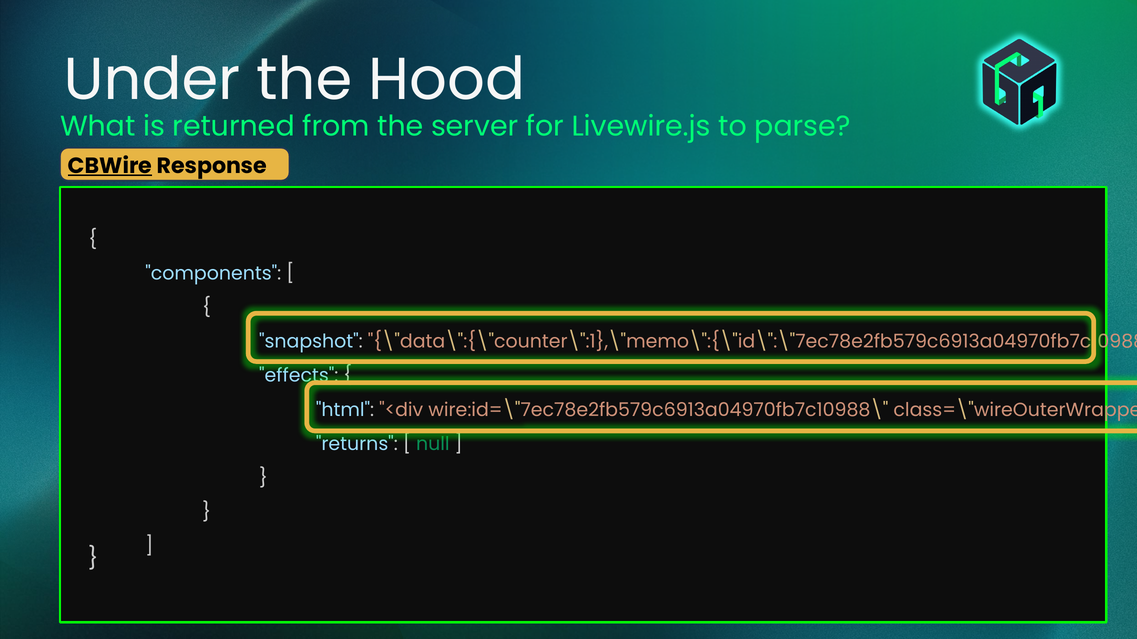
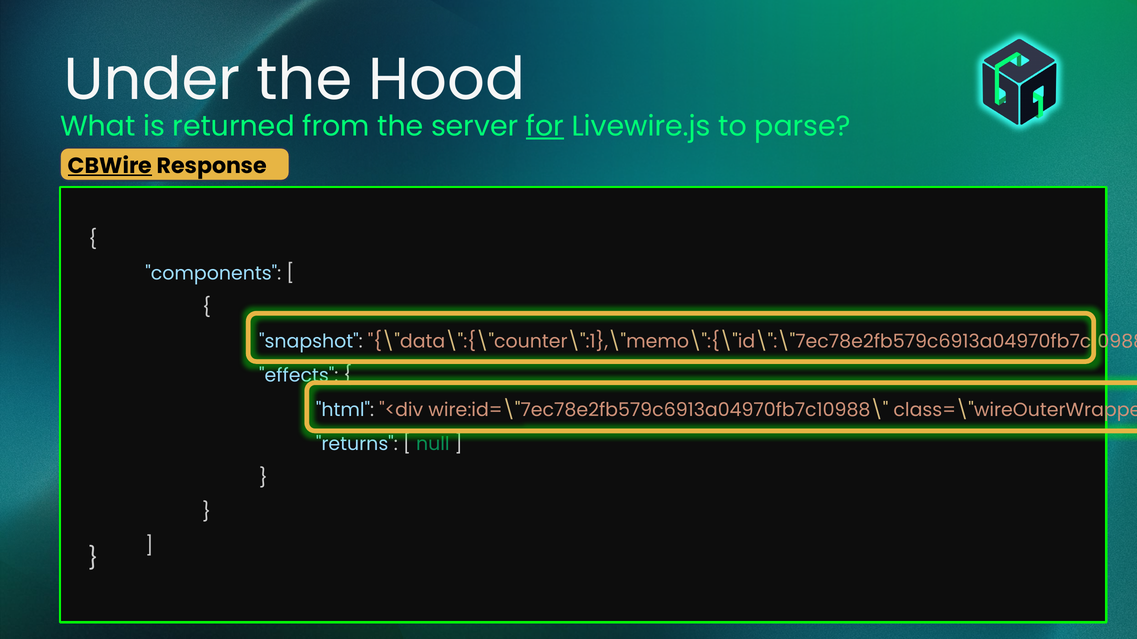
for underline: none -> present (545, 126)
